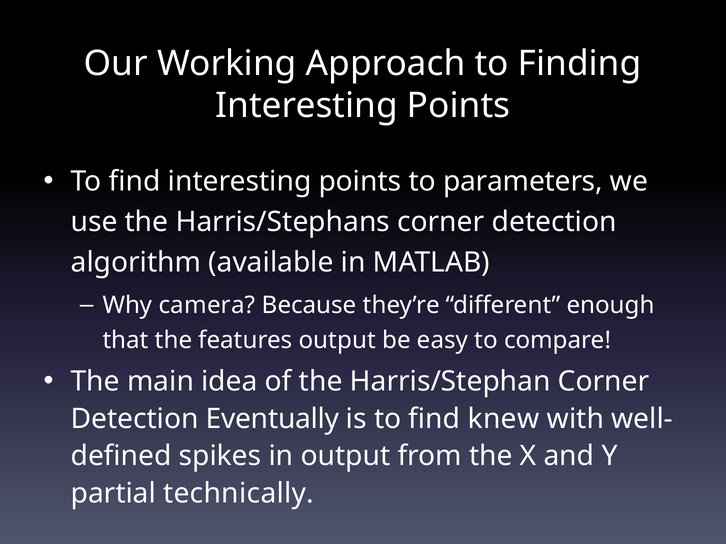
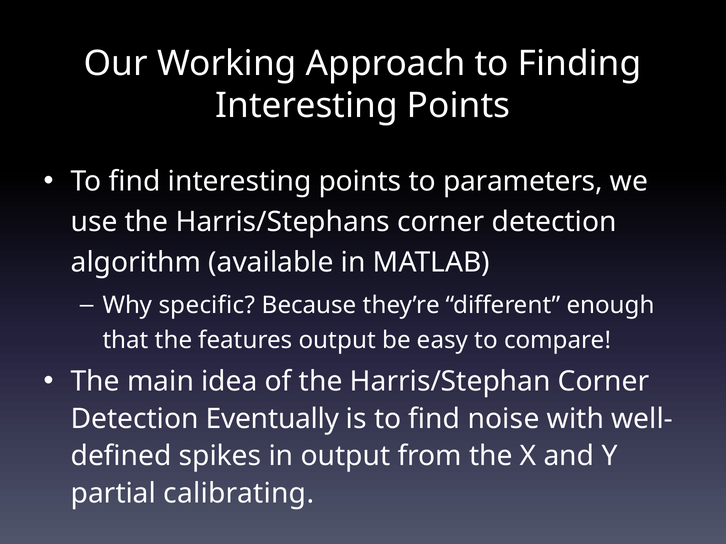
camera: camera -> specific (207, 306)
knew: knew -> noise (504, 419)
technically: technically -> calibrating (239, 494)
